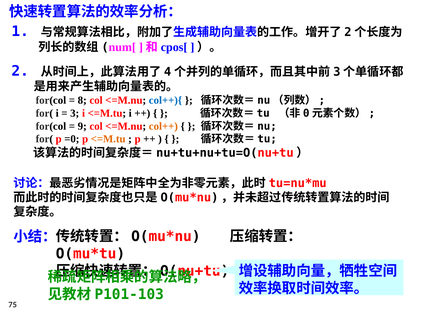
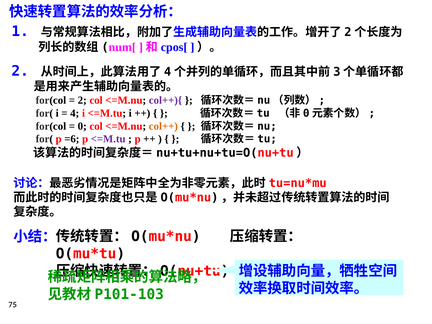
8: 8 -> 2 (82, 100)
col++){ colour: blue -> purple (165, 100)
3: 3 -> 4 (75, 113)
9: 9 -> 0 (82, 126)
=0: =0 -> =6 (72, 139)
<=M.tu colour: orange -> purple (108, 139)
